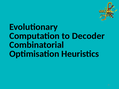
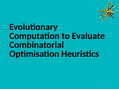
Decoder: Decoder -> Evaluate (88, 36)
